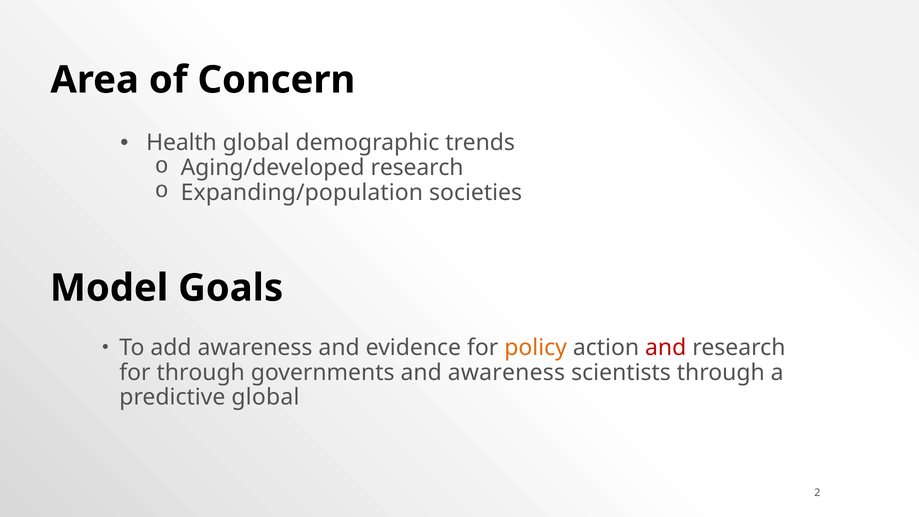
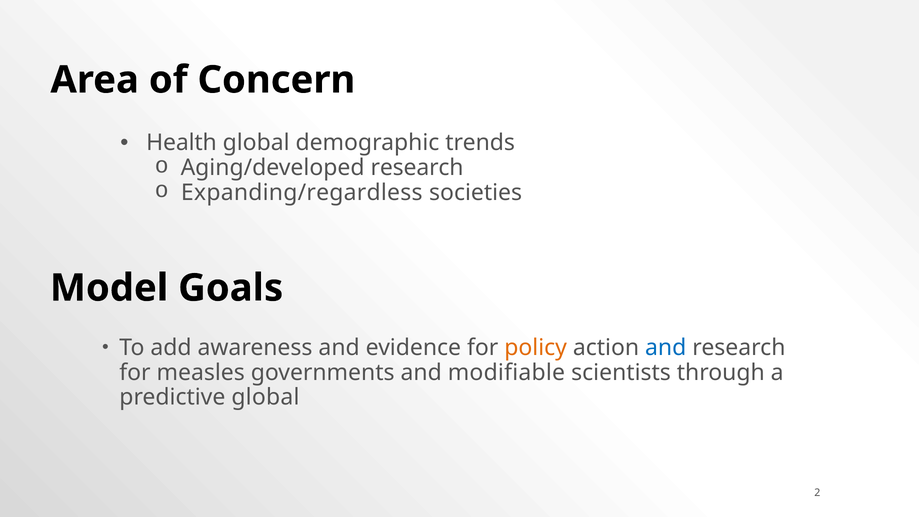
Expanding/population: Expanding/population -> Expanding/regardless (302, 193)
and colour: red -> blue (666, 348)
for through: through -> measles (201, 373)
and awareness: awareness -> modifiable (506, 373)
